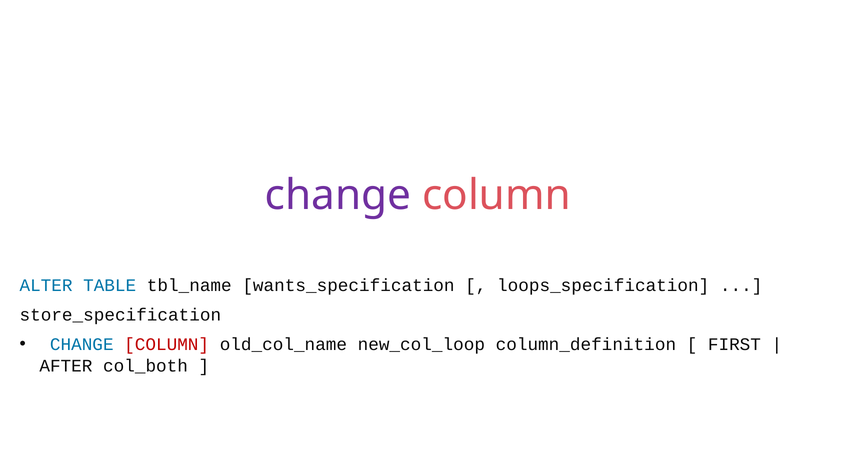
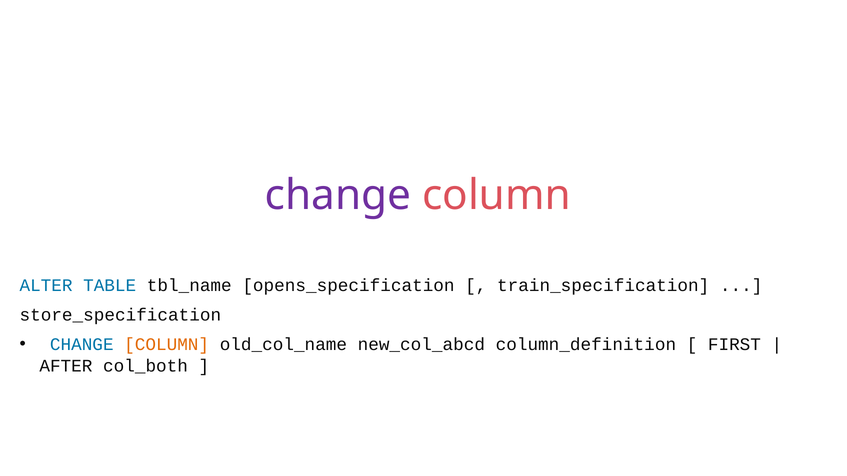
wants_specification: wants_specification -> opens_specification (348, 286)
loops_specification: loops_specification -> train_specification (603, 286)
COLUMN colour: red -> orange (167, 345)
new_col_loop: new_col_loop -> new_col_abcd (421, 345)
